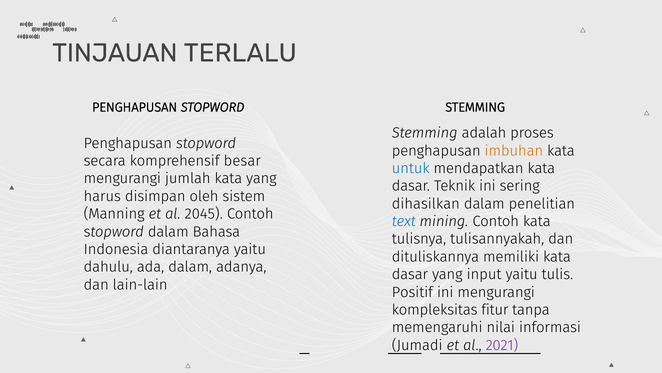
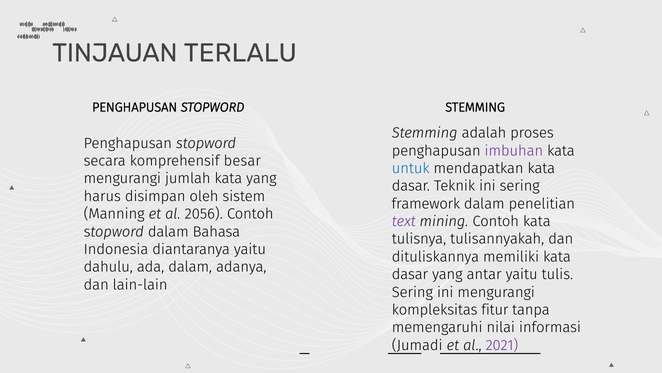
imbuhan colour: orange -> purple (514, 151)
dihasilkan: dihasilkan -> framework (426, 203)
2045: 2045 -> 2056 (204, 214)
text colour: blue -> purple (404, 221)
input: input -> antar (484, 274)
Positif: Positif -> Sering (412, 292)
